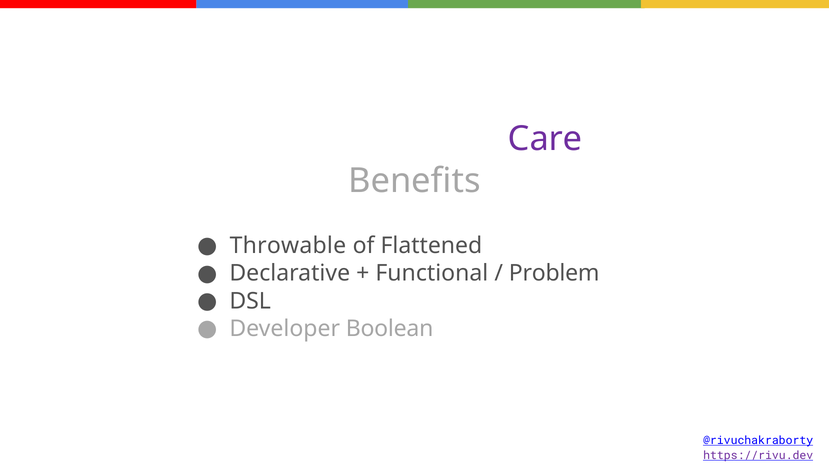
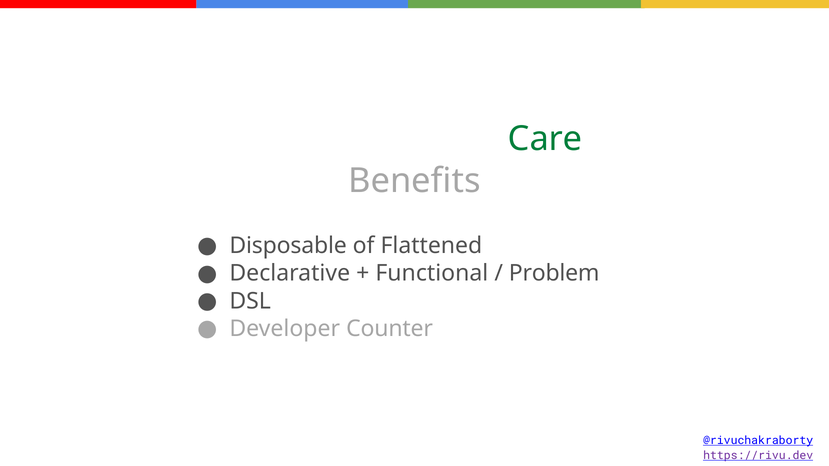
Care colour: purple -> green (545, 139)
Throwable: Throwable -> Disposable (288, 246)
Boolean: Boolean -> Counter (390, 329)
